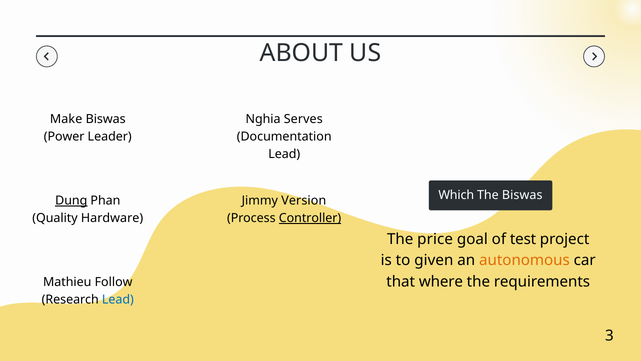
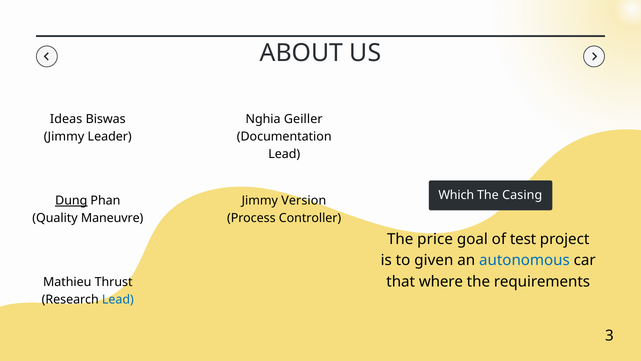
Make: Make -> Ideas (66, 119)
Serves: Serves -> Geiller (303, 119)
Power: Power -> Jimmy (64, 136)
The Biswas: Biswas -> Casing (522, 195)
Hardware: Hardware -> Maneuvre (112, 218)
Controller underline: present -> none (310, 218)
autonomous colour: orange -> blue (524, 260)
Follow: Follow -> Thrust (114, 282)
